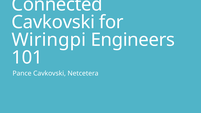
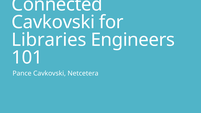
Wiringpi: Wiringpi -> Libraries (49, 40)
